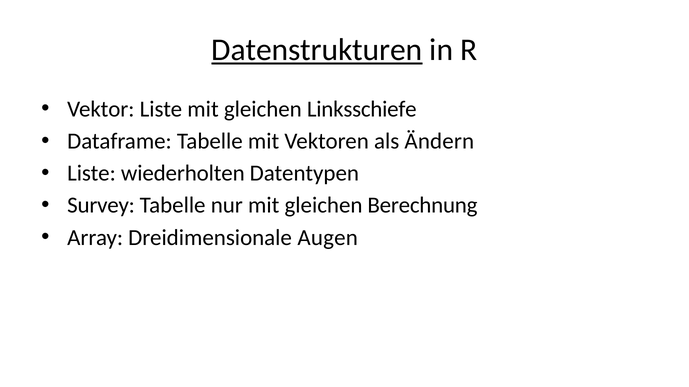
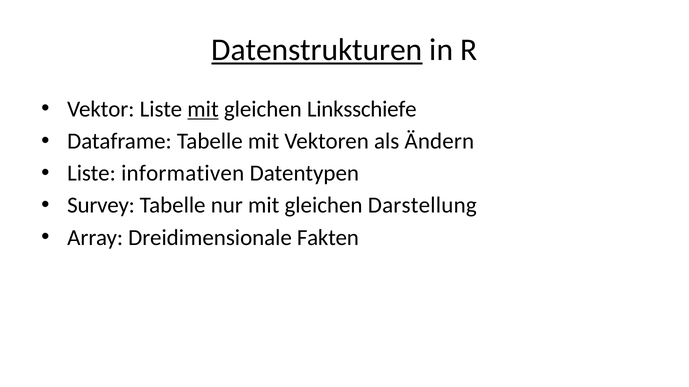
mit underline: none -> present (203, 109)
wiederholten: wiederholten -> informativen (183, 174)
Berechnung: Berechnung -> Darstellung (422, 206)
Augen: Augen -> Fakten (328, 238)
